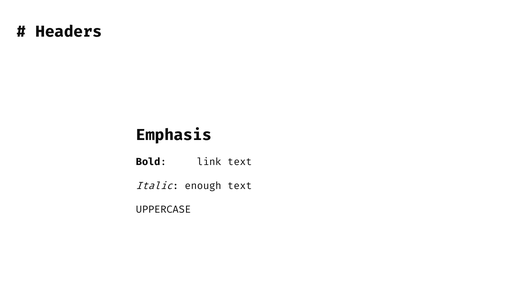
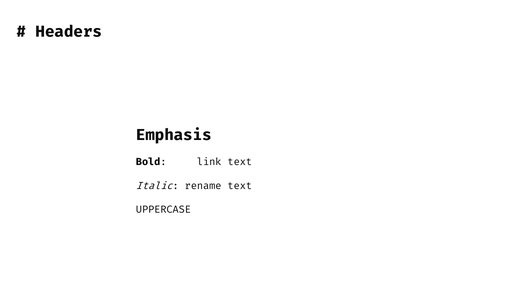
enough: enough -> rename (203, 186)
